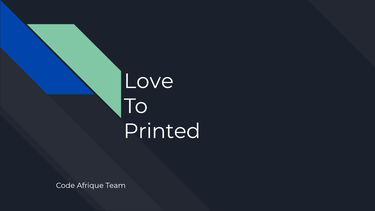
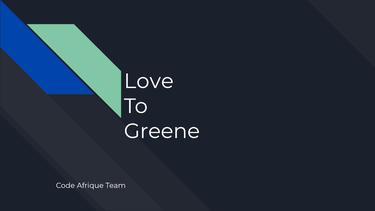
Printed: Printed -> Greene (162, 131)
